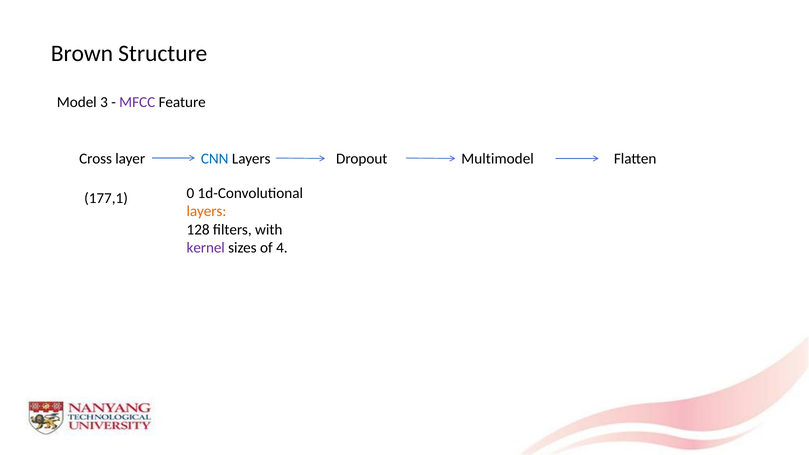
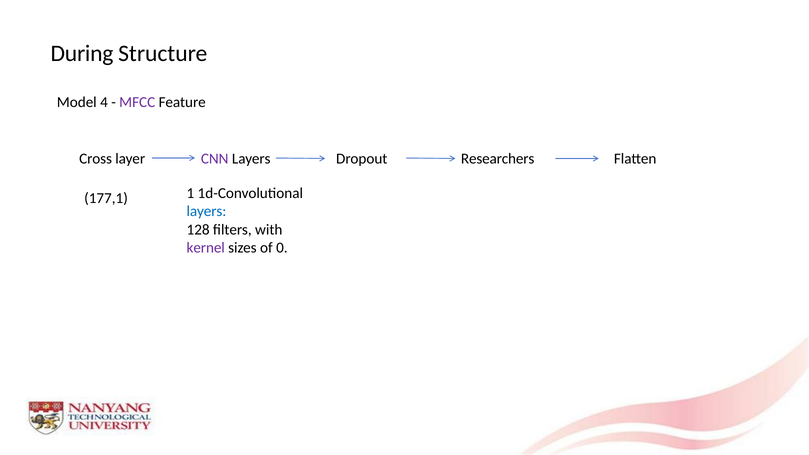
Brown: Brown -> During (82, 53)
3: 3 -> 4 (104, 102)
CNN colour: blue -> purple (215, 159)
Multimodel: Multimodel -> Researchers (498, 159)
0: 0 -> 1 (190, 193)
layers colour: orange -> blue (206, 211)
4: 4 -> 0 (282, 248)
